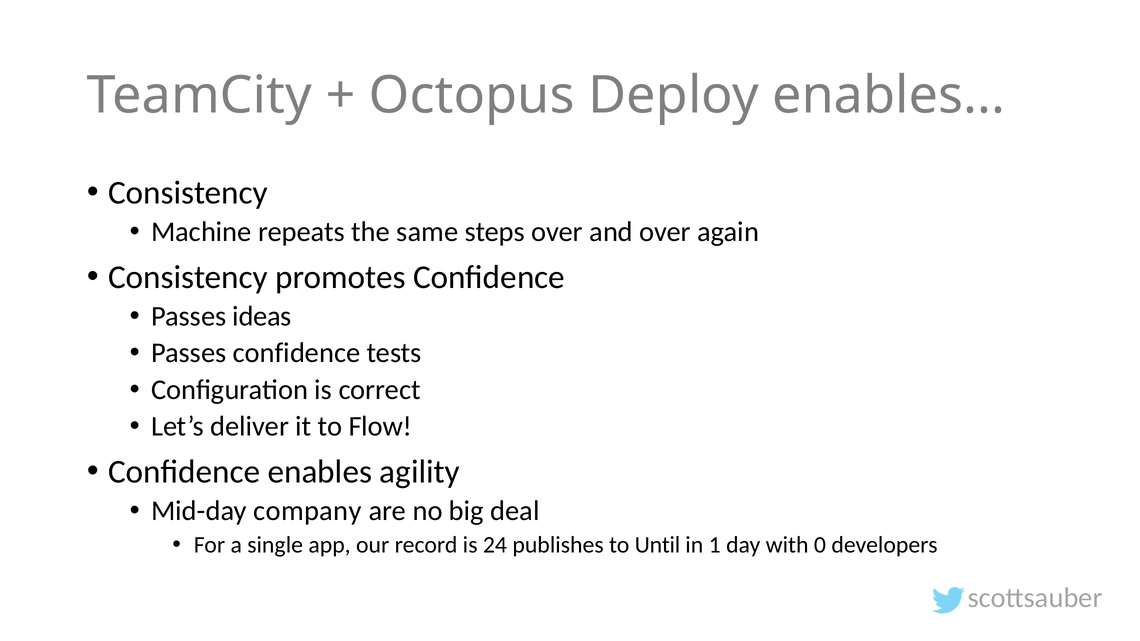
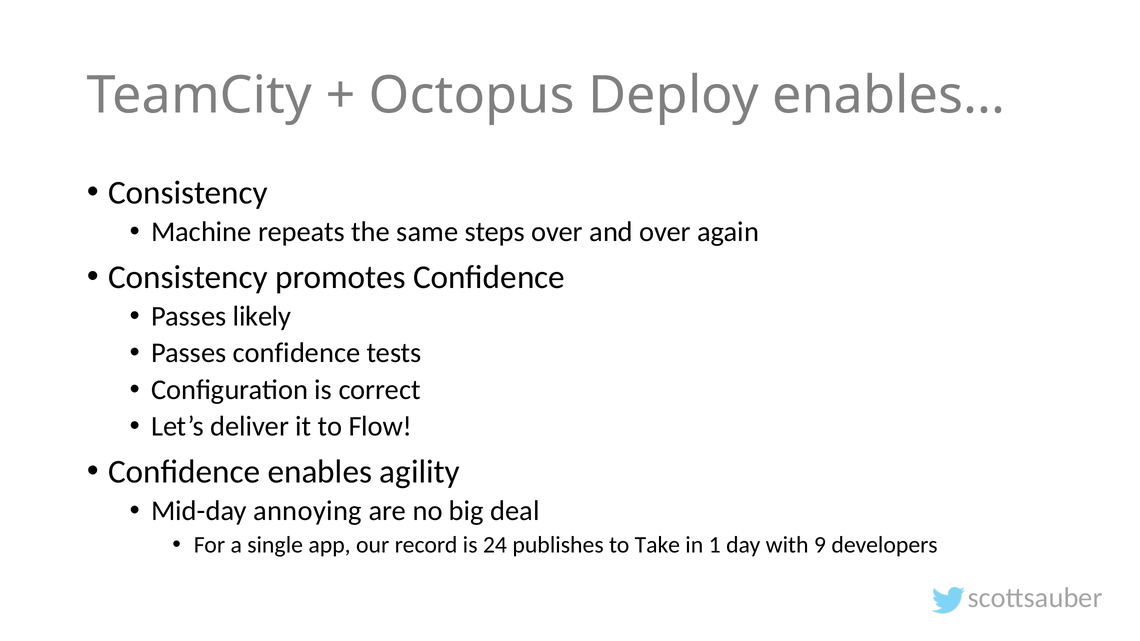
ideas: ideas -> likely (262, 317)
company: company -> annoying (307, 511)
Until: Until -> Take (657, 545)
0: 0 -> 9 (820, 545)
